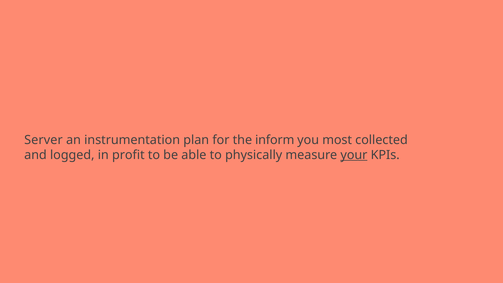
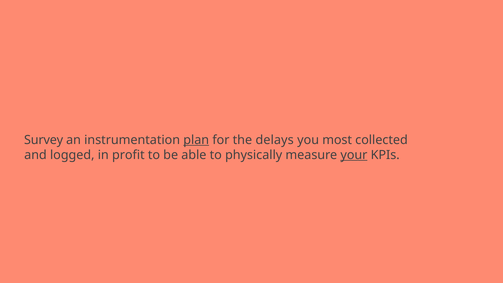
Server: Server -> Survey (44, 140)
plan underline: none -> present (196, 140)
inform: inform -> delays (275, 140)
